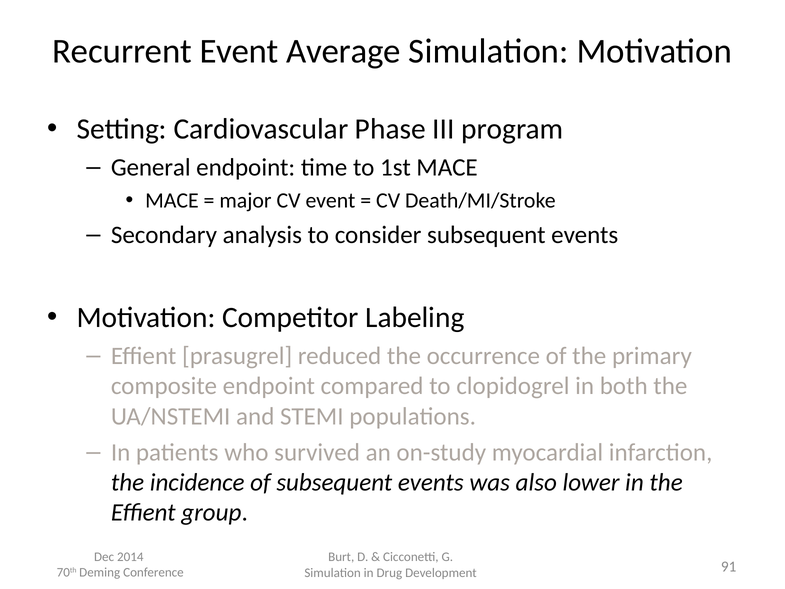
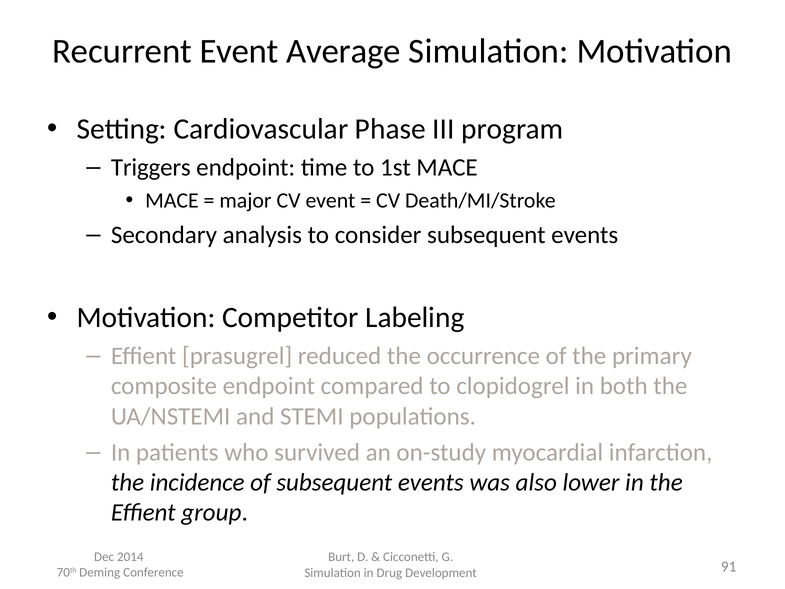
General: General -> Triggers (151, 168)
